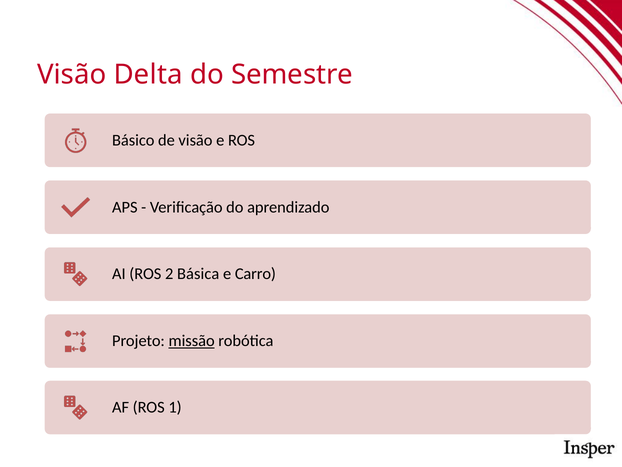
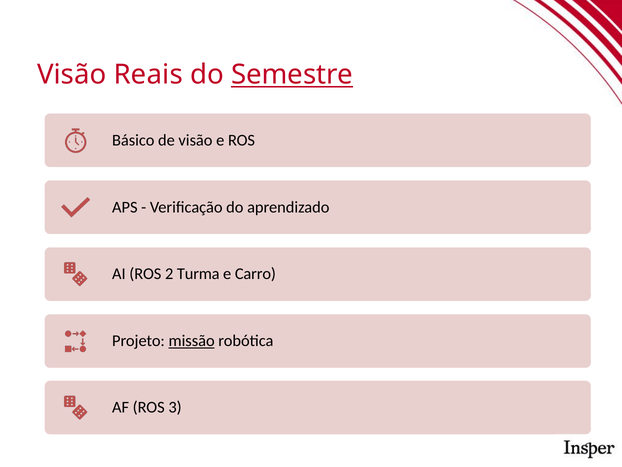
Delta: Delta -> Reais (148, 75)
Semestre underline: none -> present (292, 75)
Básica: Básica -> Turma (198, 274)
1: 1 -> 3 (175, 407)
